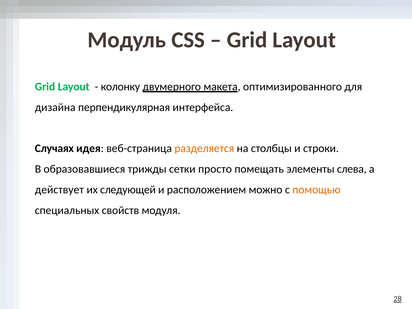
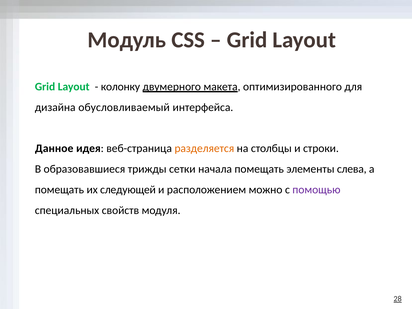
перпендикулярная: перпендикулярная -> обусловливаемый (124, 107)
Случаях: Случаях -> Данное (54, 148)
просто: просто -> начала (215, 169)
действует: действует -> помещать (59, 190)
помощью colour: orange -> purple (316, 190)
